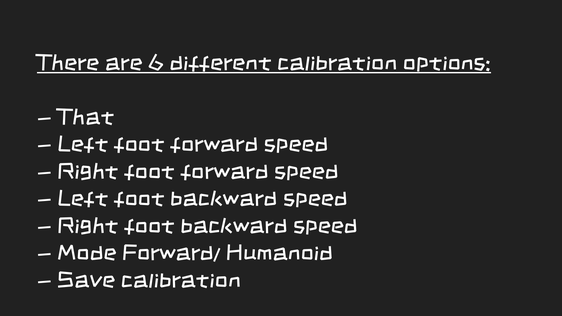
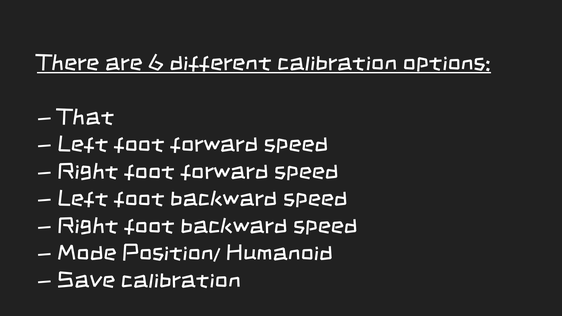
Forward/: Forward/ -> Position/ (171, 253)
